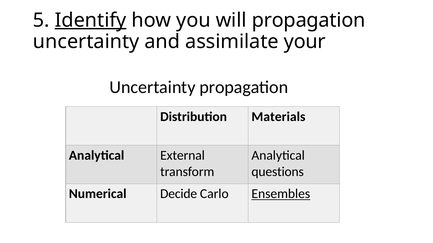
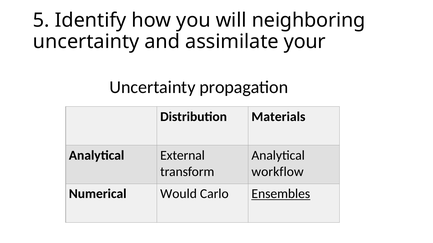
Identify underline: present -> none (91, 20)
will propagation: propagation -> neighboring (309, 20)
questions: questions -> workflow (278, 172)
Decide: Decide -> Would (179, 194)
